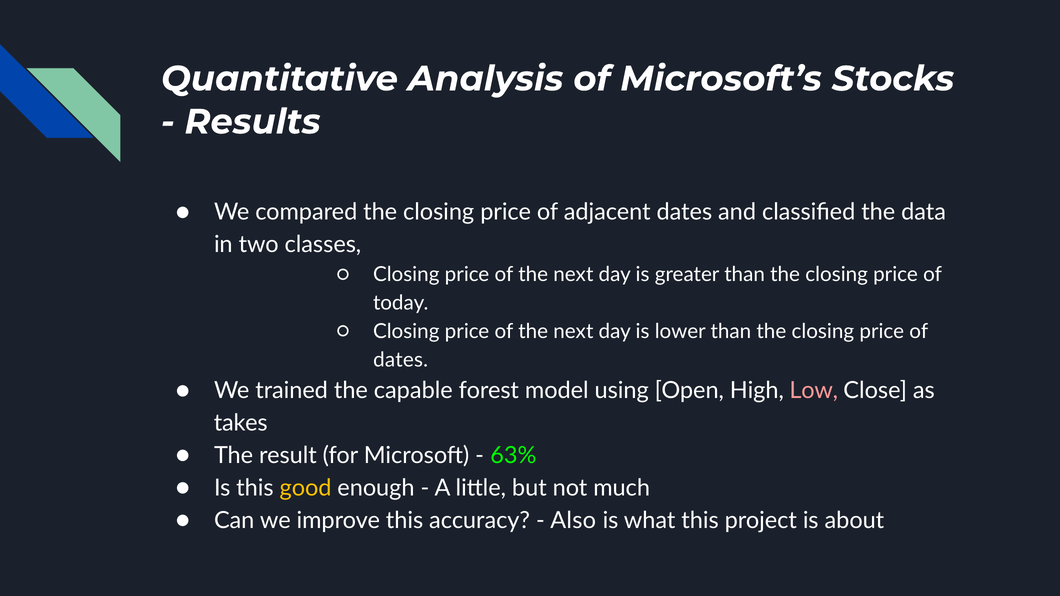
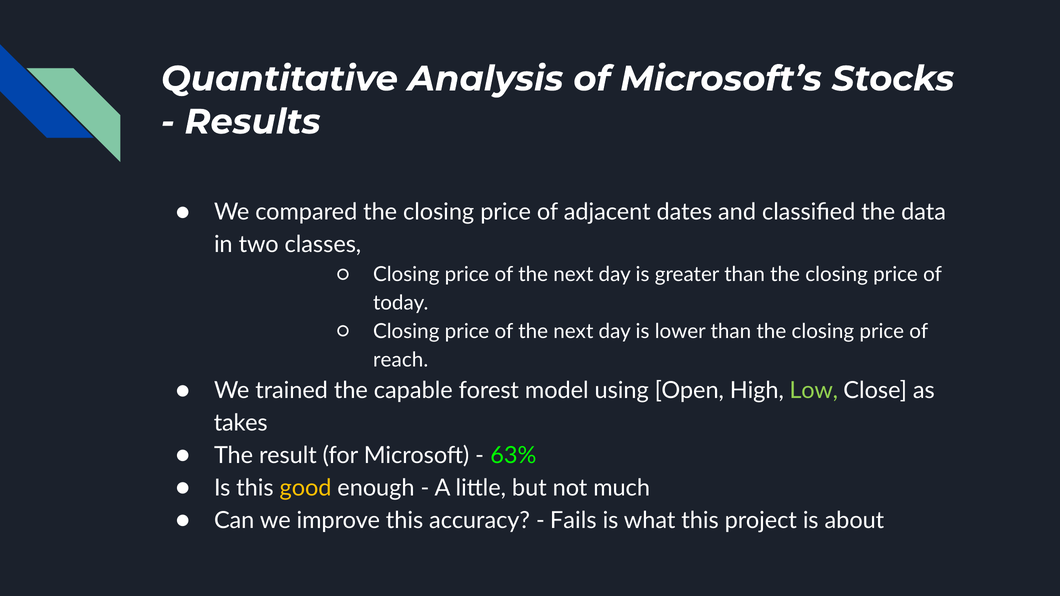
dates: dates -> reach (401, 360)
Low colour: pink -> light green (814, 391)
Also: Also -> Fails (573, 521)
